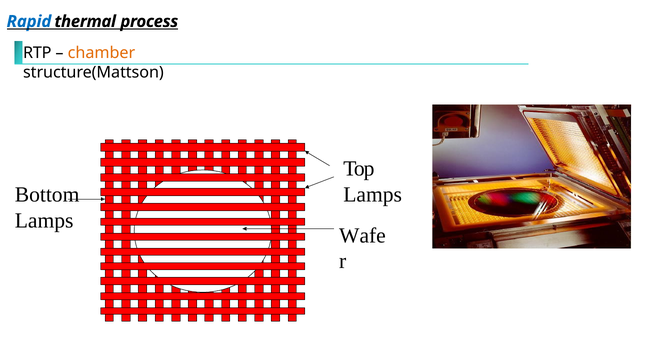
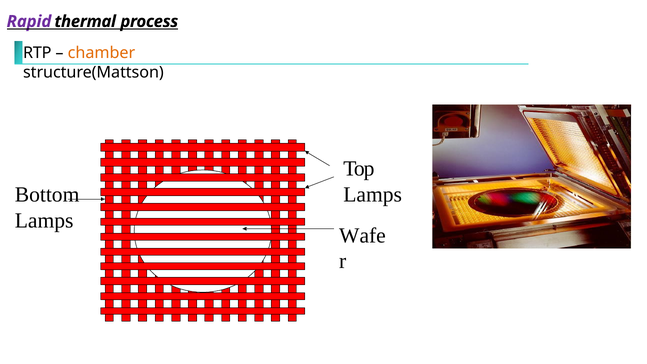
Rapid colour: blue -> purple (29, 22)
